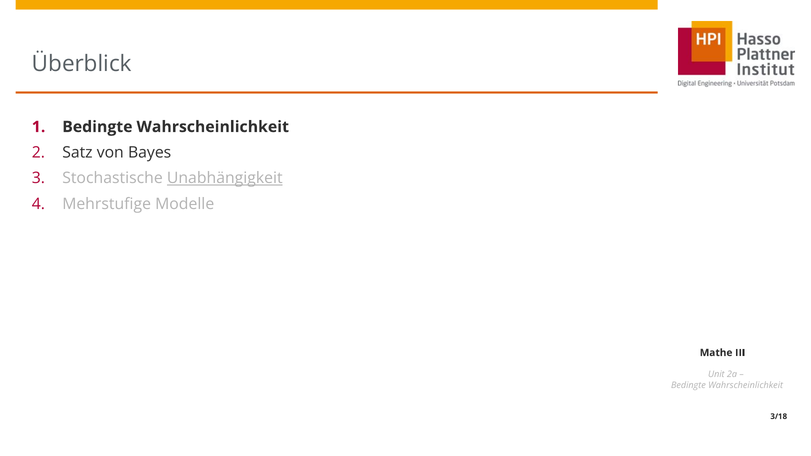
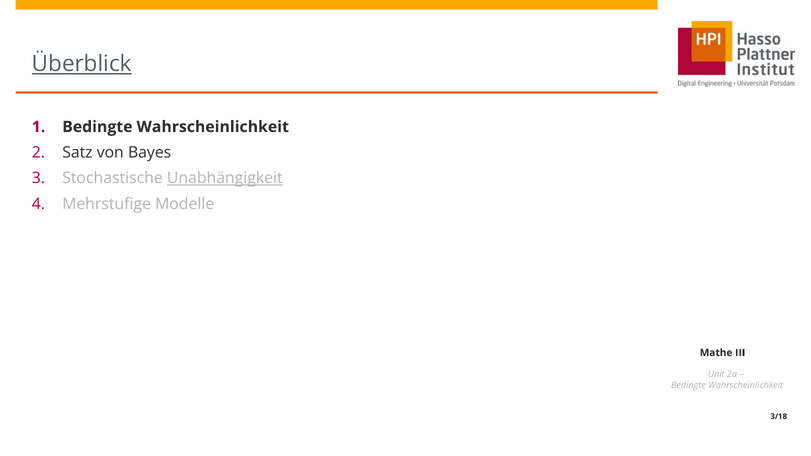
Überblick underline: none -> present (82, 64)
